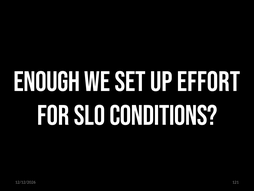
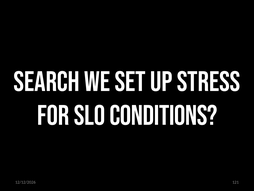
ENOUGH: ENOUGH -> SEARCH (47, 81)
EFFORT: EFFORT -> STRESS (209, 81)
